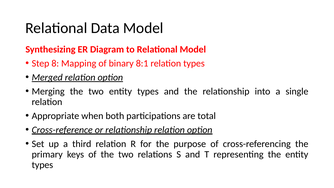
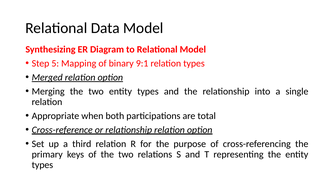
8: 8 -> 5 (55, 63)
8:1: 8:1 -> 9:1 (142, 63)
